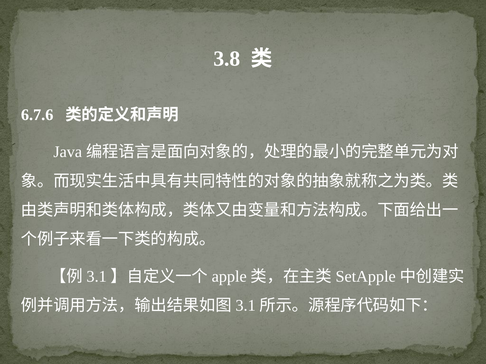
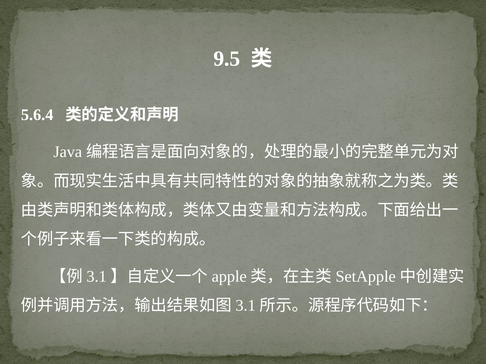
3.8: 3.8 -> 9.5 (227, 59)
6.7.6: 6.7.6 -> 5.6.4 (37, 115)
